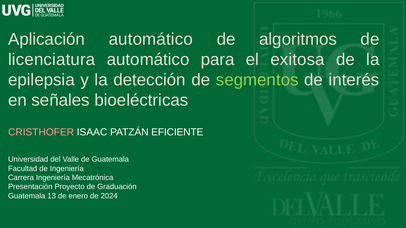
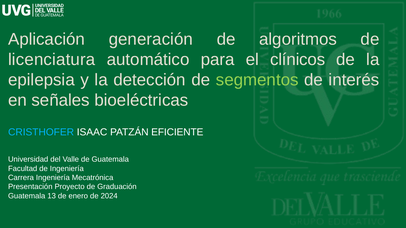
Aplicación automático: automático -> generación (151, 39)
exitosa: exitosa -> clínicos (298, 60)
CRISTHOFER colour: pink -> light blue (41, 132)
